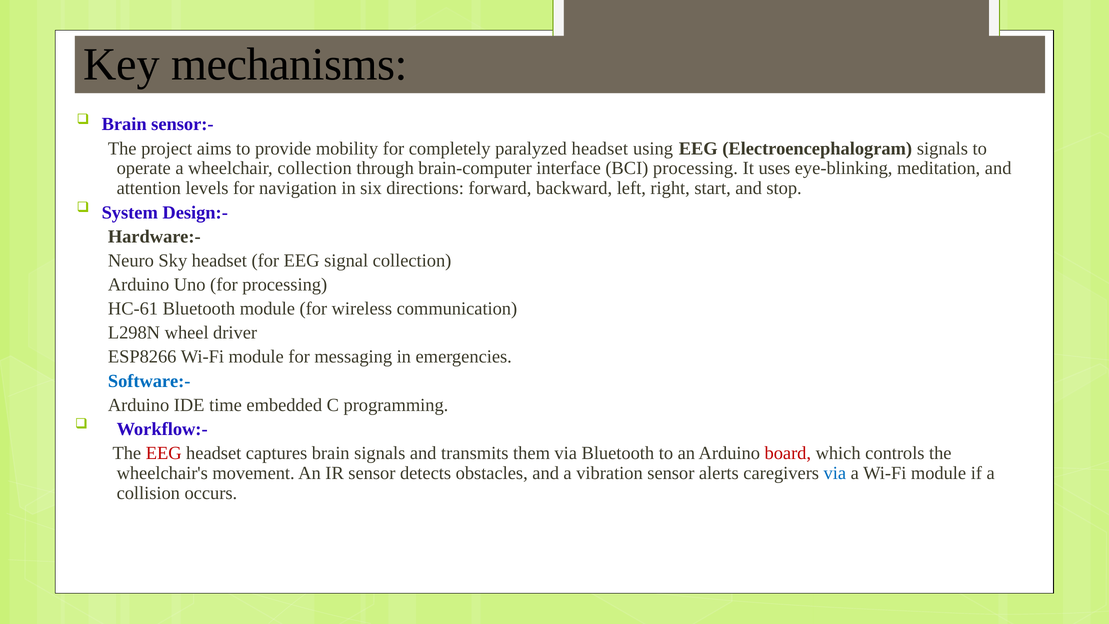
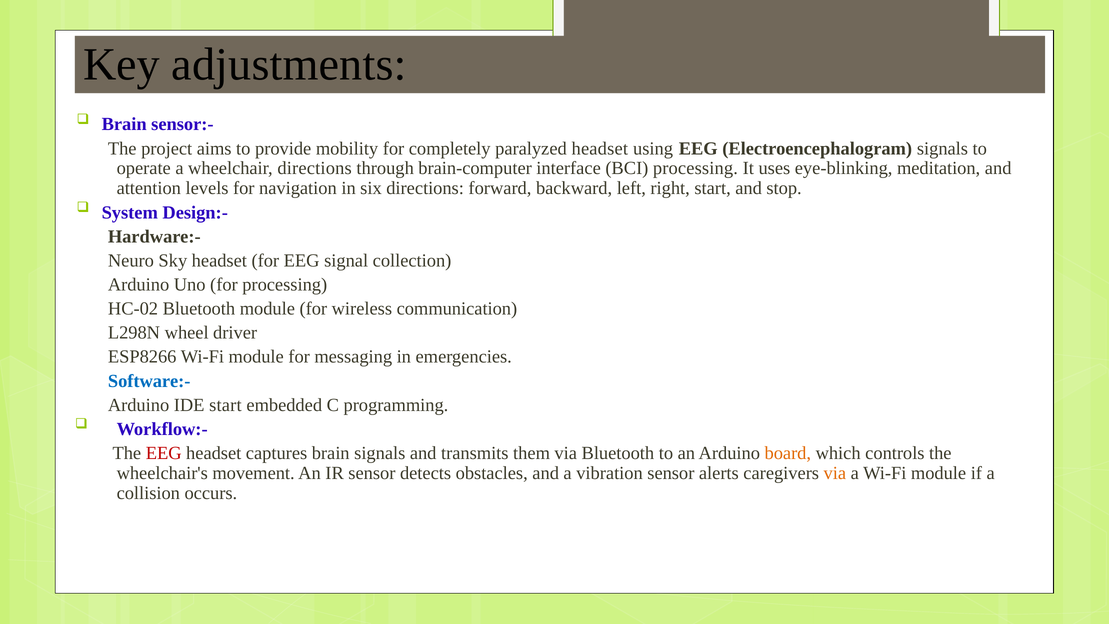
mechanisms: mechanisms -> adjustments (289, 64)
wheelchair collection: collection -> directions (315, 168)
HC-61: HC-61 -> HC-02 (133, 309)
IDE time: time -> start (225, 405)
board colour: red -> orange (788, 453)
via colour: blue -> orange (835, 473)
